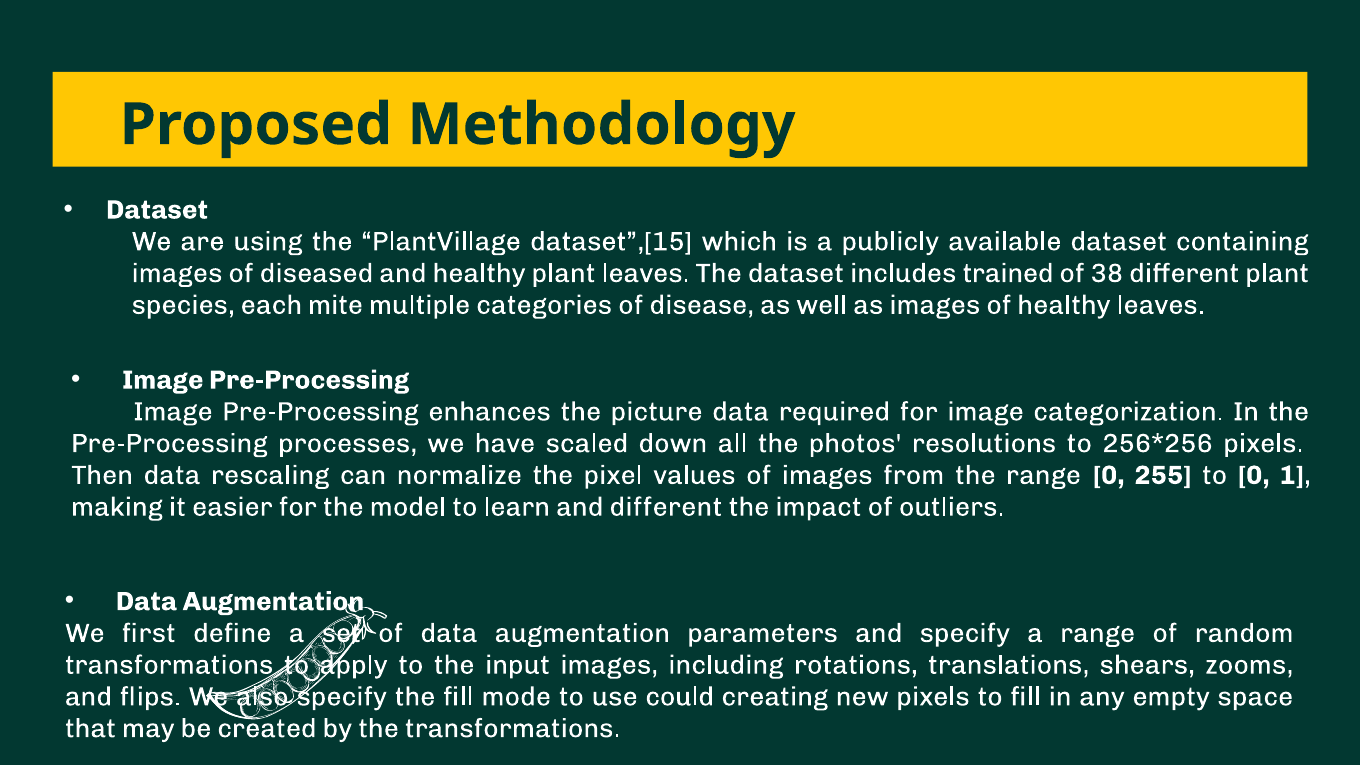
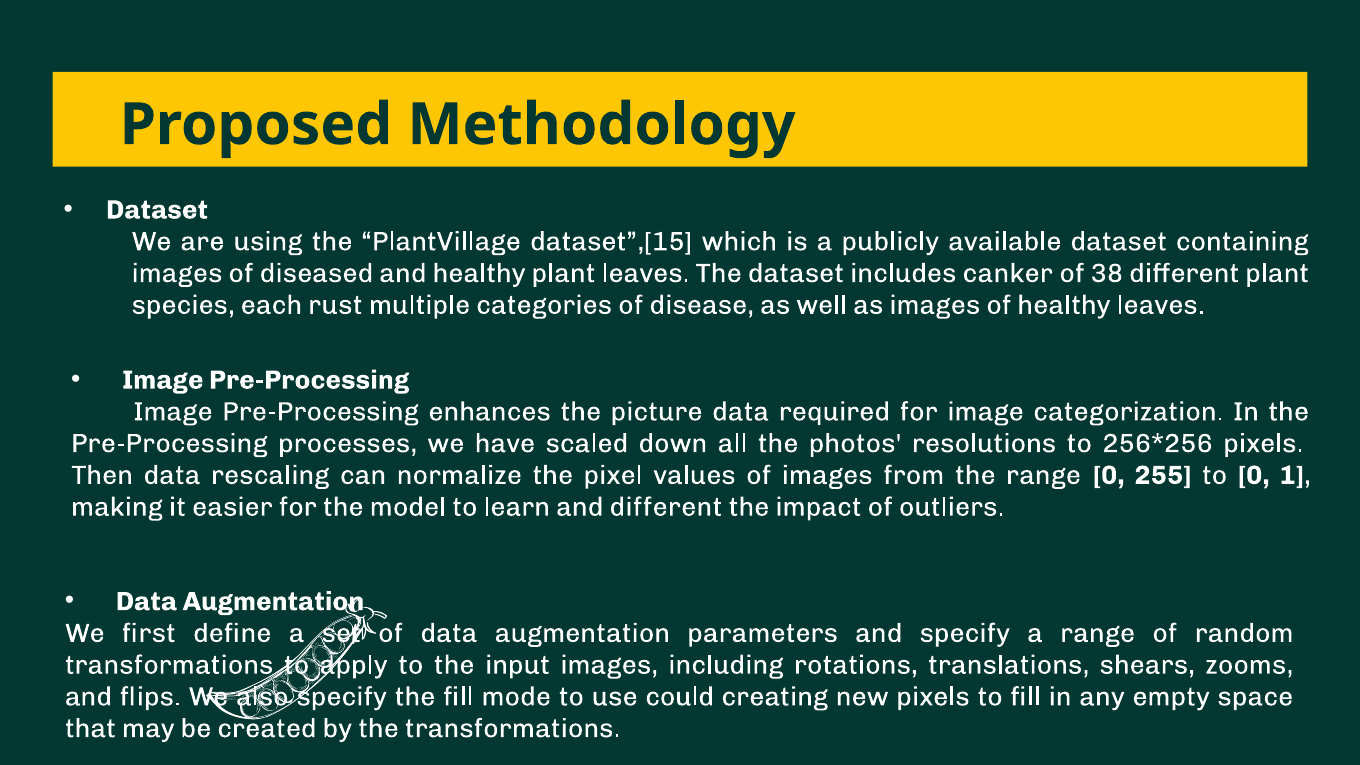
trained: trained -> canker (1008, 273)
mite: mite -> rust (335, 305)
